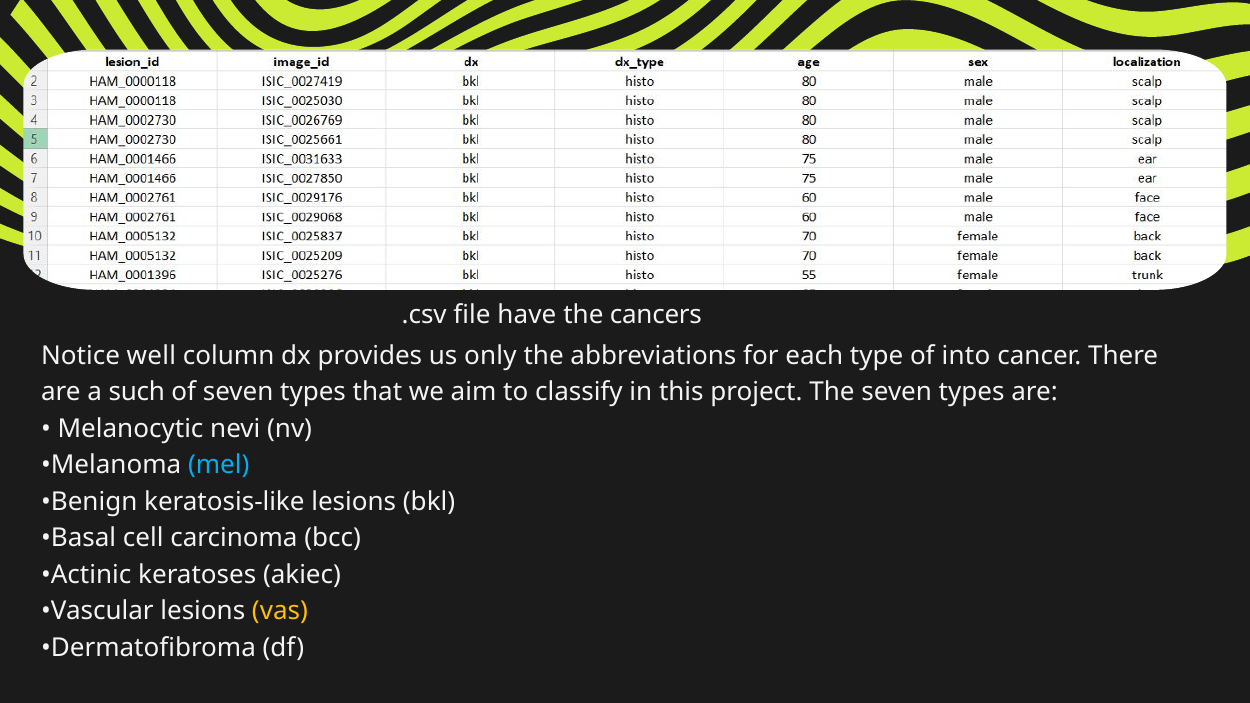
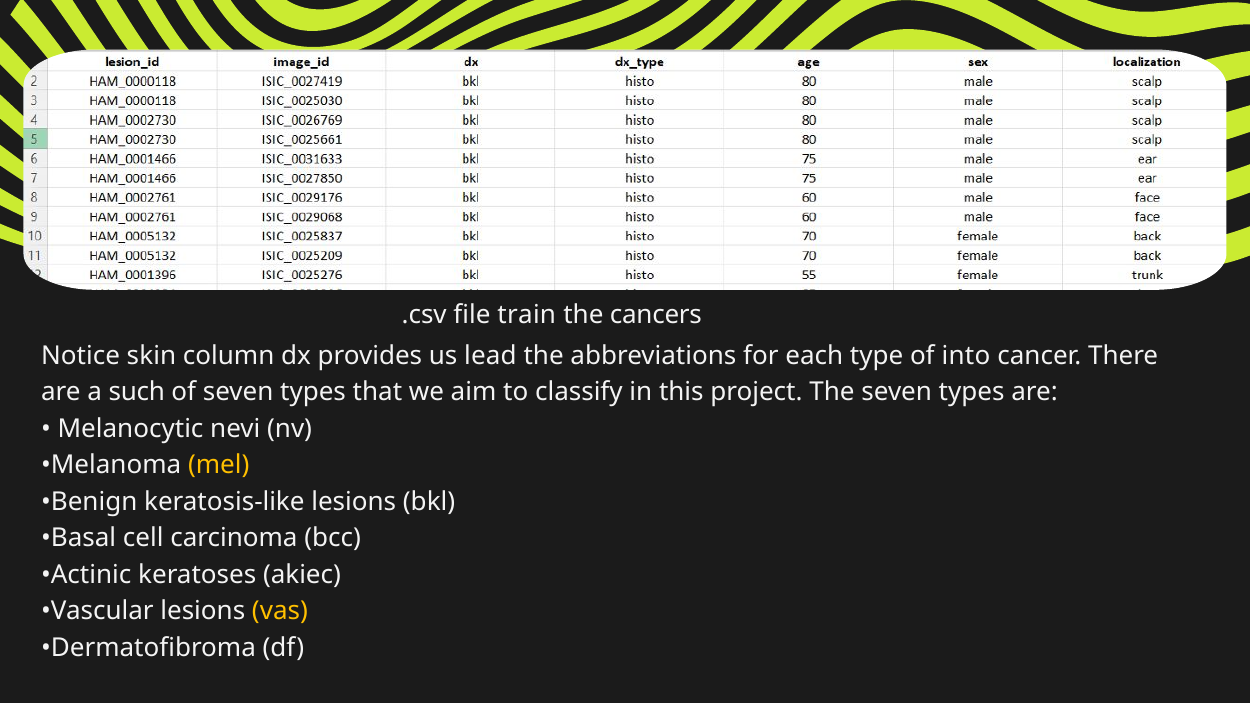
have: have -> train (527, 315)
well: well -> skin (151, 356)
only: only -> lead (490, 356)
mel colour: light blue -> yellow (219, 465)
